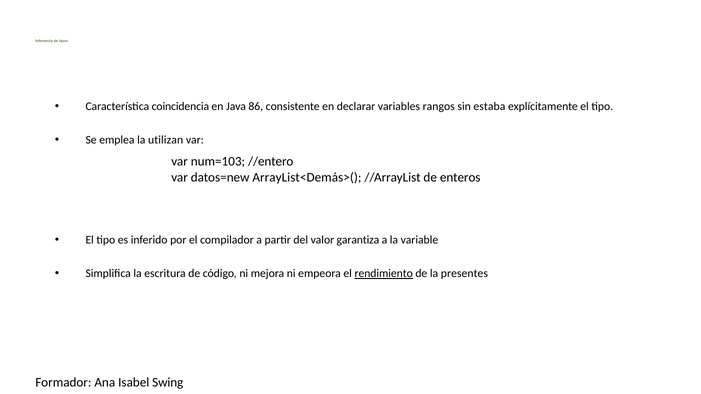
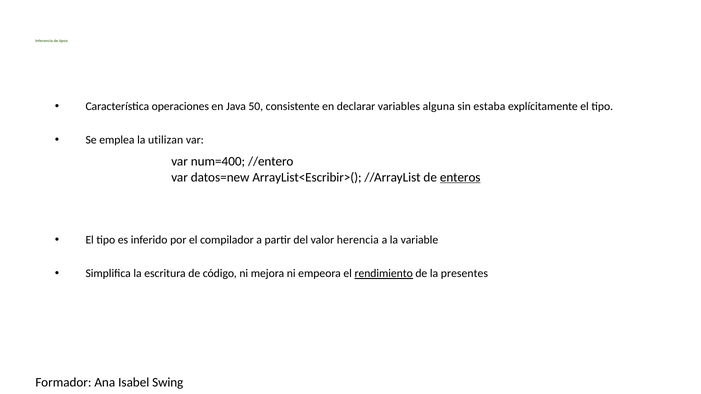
coincidencia: coincidencia -> operaciones (180, 107)
86: 86 -> 50 (256, 107)
rangos: rangos -> alguna (439, 107)
num=103: num=103 -> num=400 (218, 162)
ArrayList<Demás>(: ArrayList<Demás>( -> ArrayList<Escribir>( (307, 177)
enteros underline: none -> present (460, 177)
garantiza: garantiza -> herencia (358, 240)
